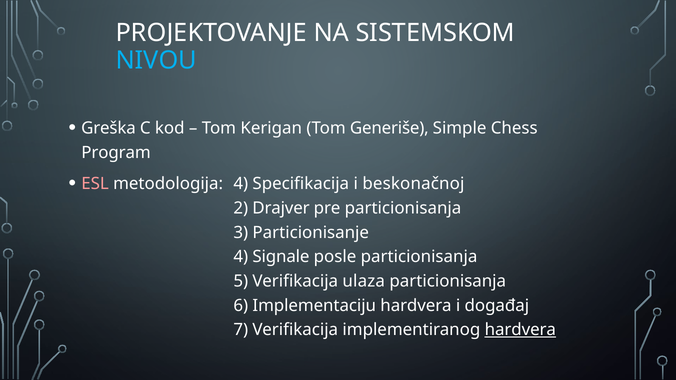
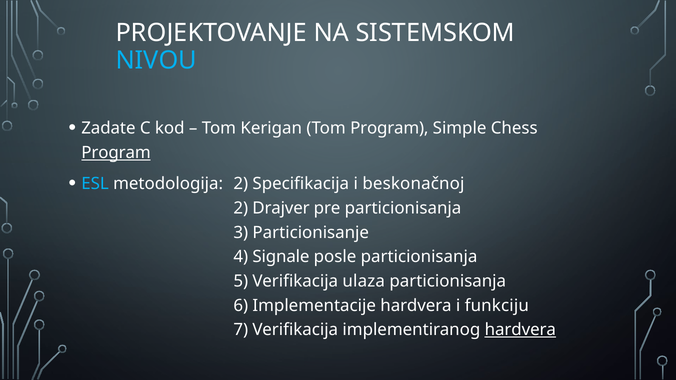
Greška: Greška -> Zadate (108, 128)
Tom Generiše: Generiše -> Program (389, 128)
Program underline: none -> present (116, 153)
ESL colour: pink -> light blue (95, 184)
metodologija 4: 4 -> 2 (241, 184)
Implementaciju: Implementaciju -> Implementacije (314, 306)
događaj: događaj -> funkciju (497, 306)
